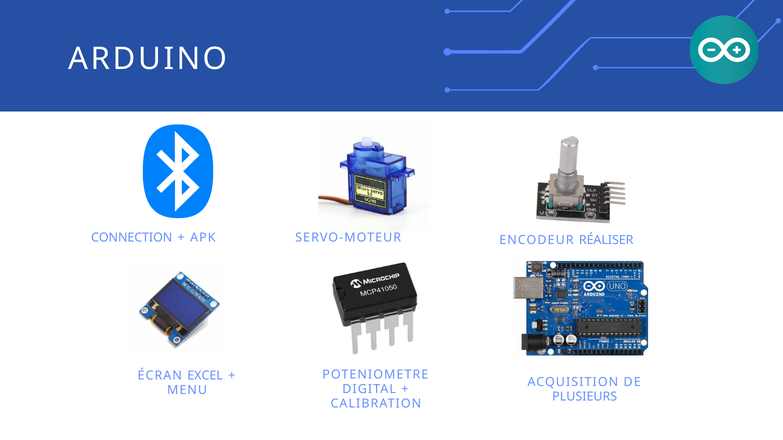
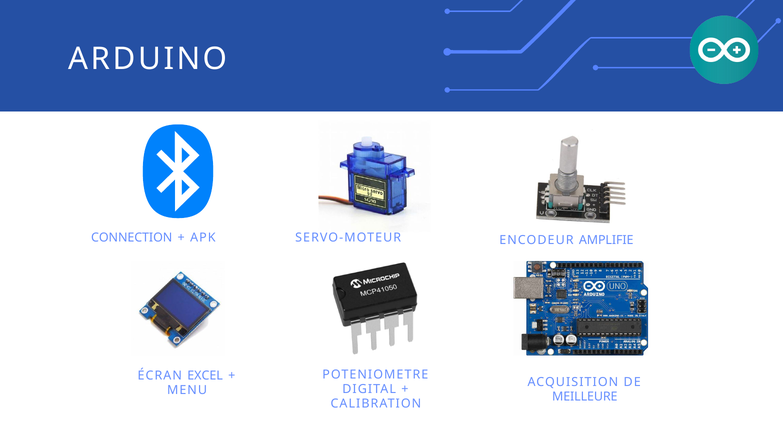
RÉALISER: RÉALISER -> AMPLIFIE (606, 240)
PLUSIEURS: PLUSIEURS -> MEILLEURE (585, 397)
